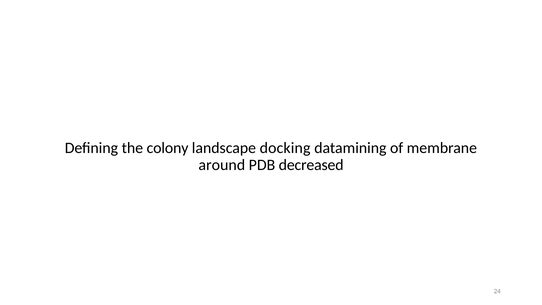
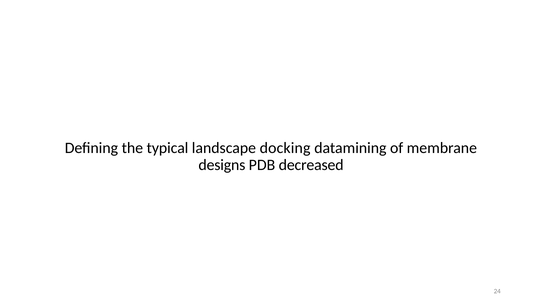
colony: colony -> typical (168, 148)
around: around -> designs (222, 165)
